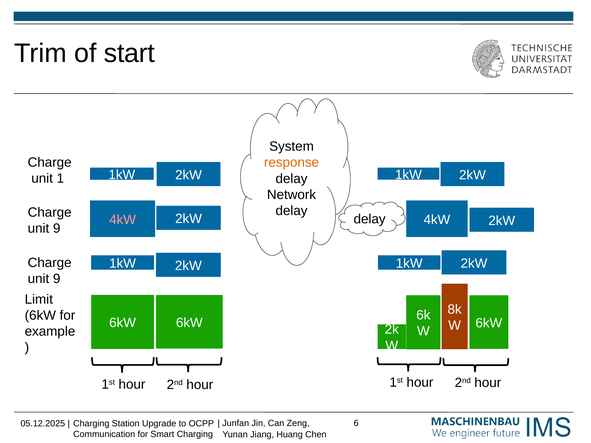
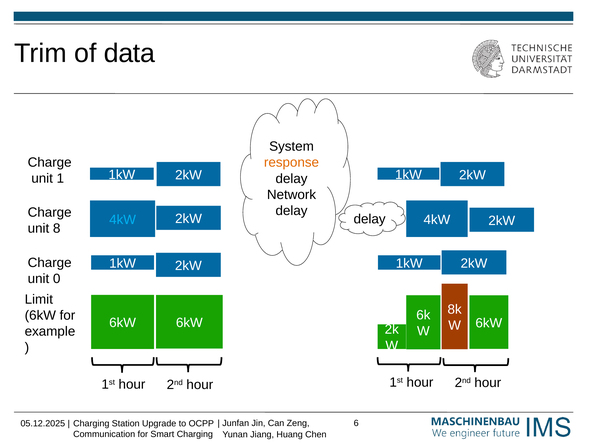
start: start -> data (129, 53)
4kW colour: pink -> light blue (123, 220)
9: 9 -> 8 (57, 229)
9: 9 -> 0 (57, 279)
